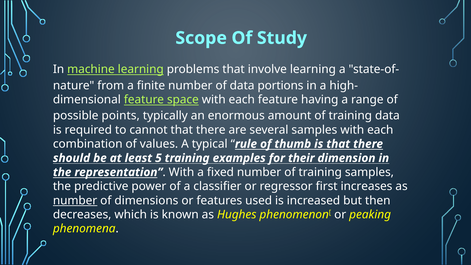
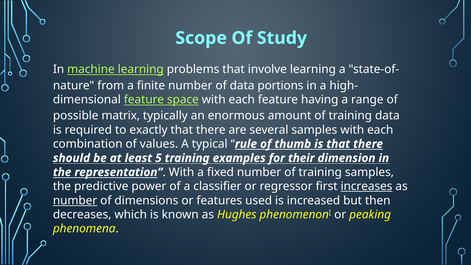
points: points -> matrix (121, 116)
cannot: cannot -> exactly (149, 130)
increases underline: none -> present (366, 186)
